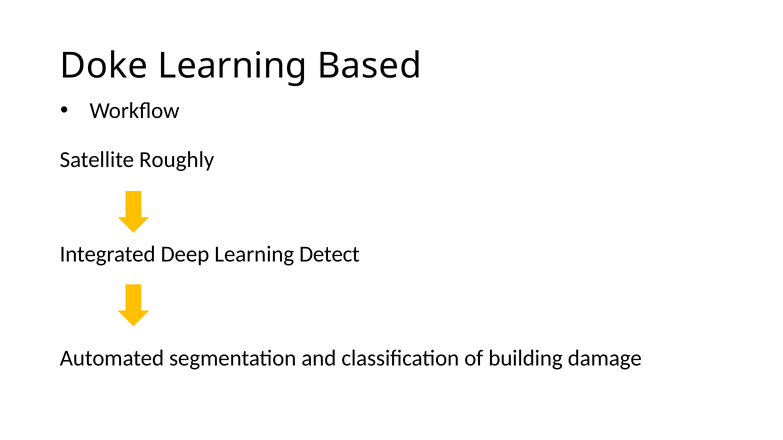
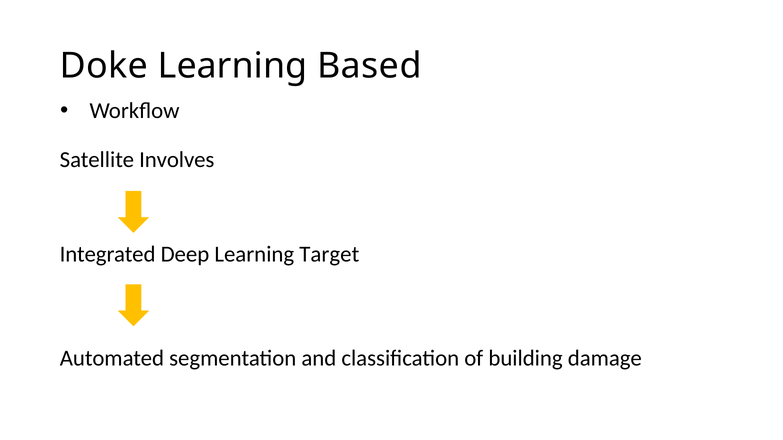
Roughly: Roughly -> Involves (177, 160)
Detect: Detect -> Target (329, 254)
